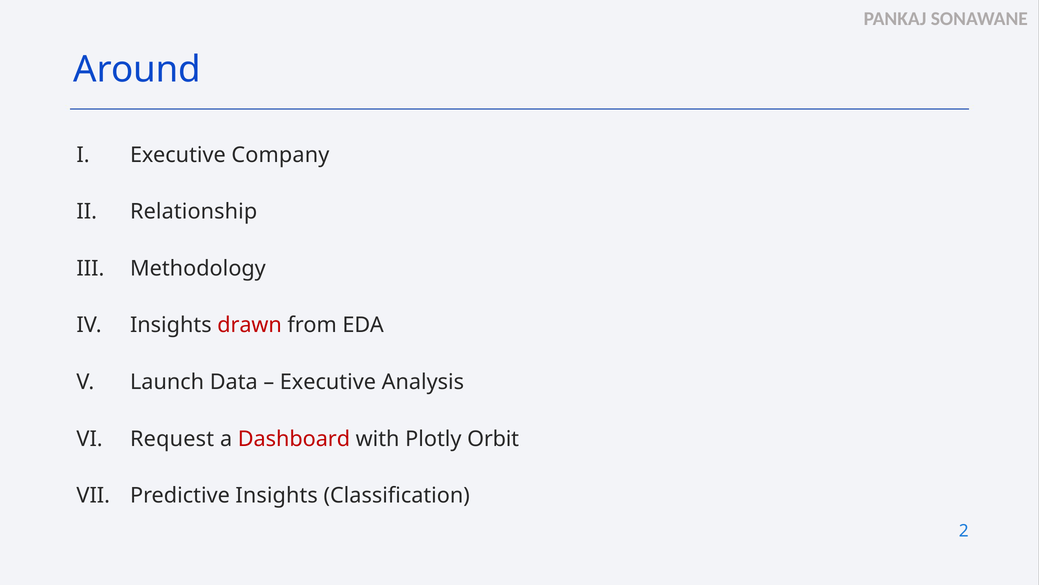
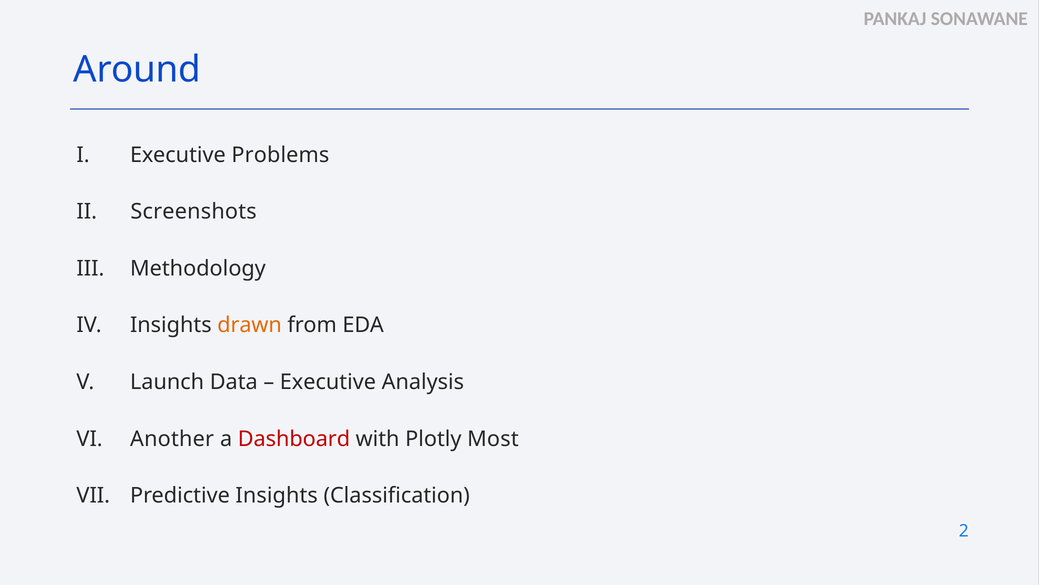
Company: Company -> Problems (280, 155)
Relationship: Relationship -> Screenshots (194, 212)
drawn colour: red -> orange (250, 325)
Request: Request -> Another (172, 438)
Orbit: Orbit -> Most (493, 438)
